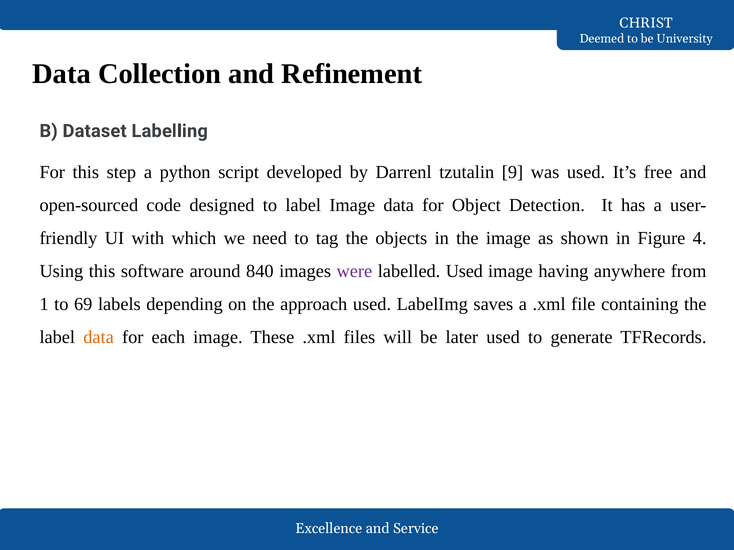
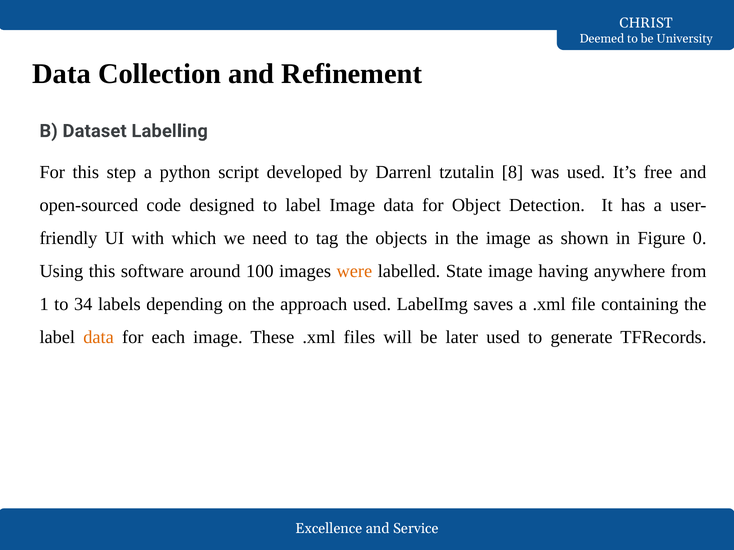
9: 9 -> 8 (512, 172)
4: 4 -> 0 (700, 238)
840: 840 -> 100 (260, 271)
were colour: purple -> orange (354, 271)
labelled Used: Used -> State (464, 271)
69: 69 -> 34 (83, 304)
